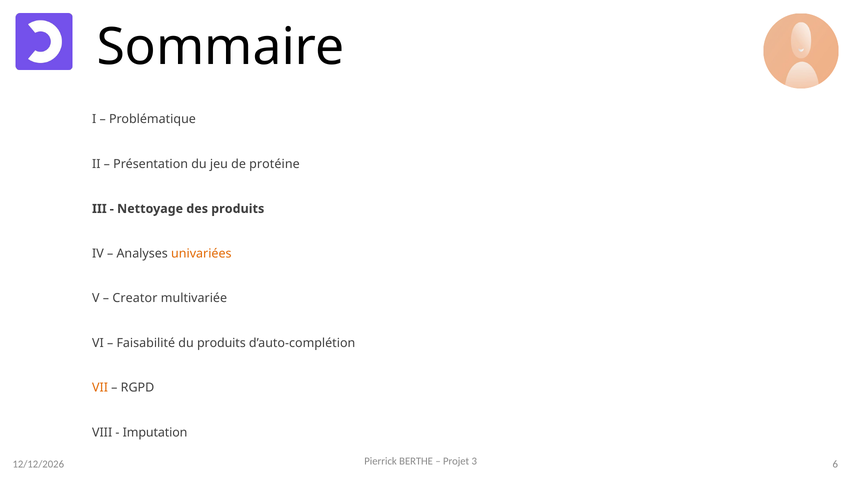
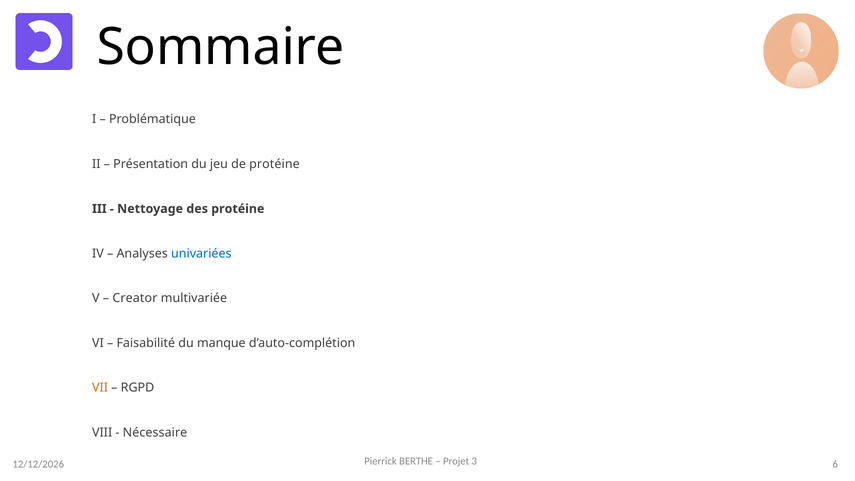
des produits: produits -> protéine (238, 209)
univariées colour: orange -> blue (201, 254)
du produits: produits -> manque (221, 343)
Imputation: Imputation -> Nécessaire (155, 433)
